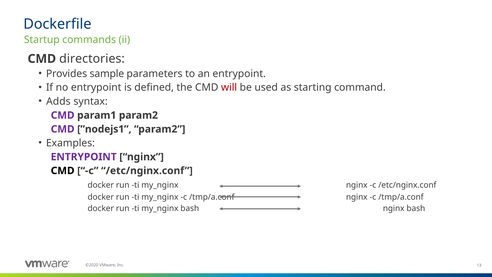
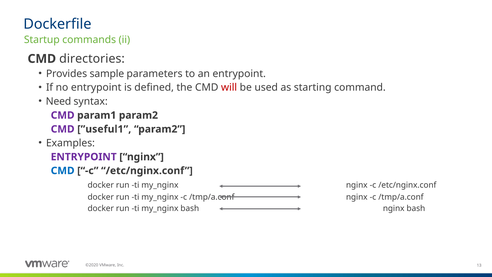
Adds: Adds -> Need (59, 101)
”nodejs1: ”nodejs1 -> ”useful1 (104, 129)
CMD colour: black -> blue (63, 171)
